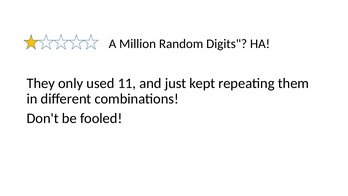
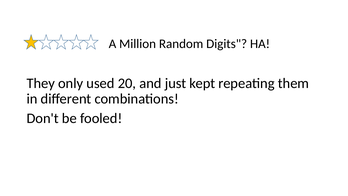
11: 11 -> 20 (127, 83)
